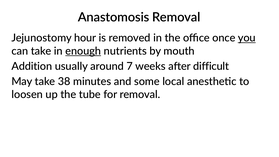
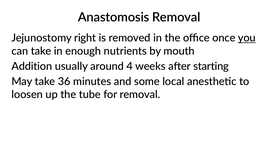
hour: hour -> right (85, 38)
enough underline: present -> none (83, 51)
7: 7 -> 4 (130, 66)
difficult: difficult -> starting (211, 66)
38: 38 -> 36 (64, 81)
